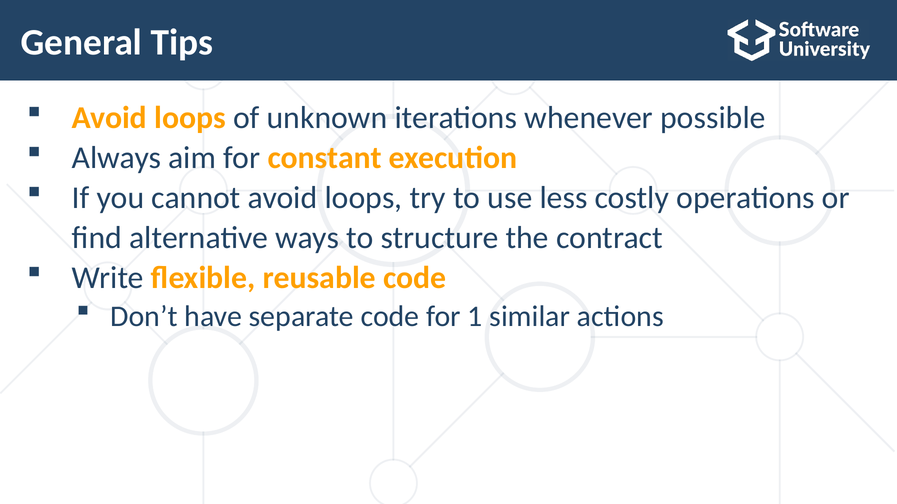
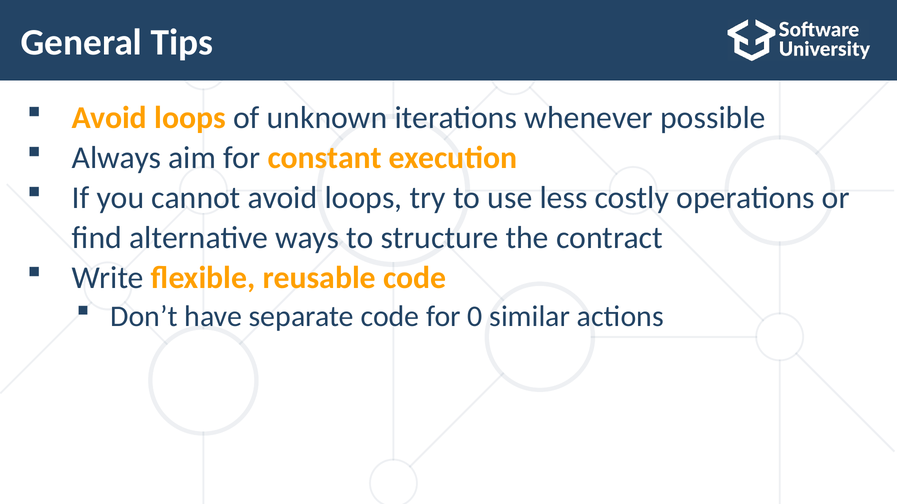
1: 1 -> 0 (475, 317)
